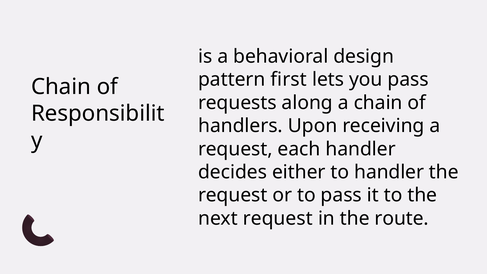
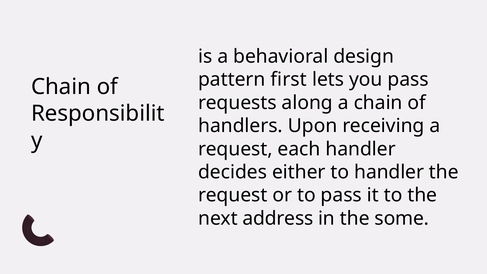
next request: request -> address (278, 218)
route: route -> some (402, 218)
